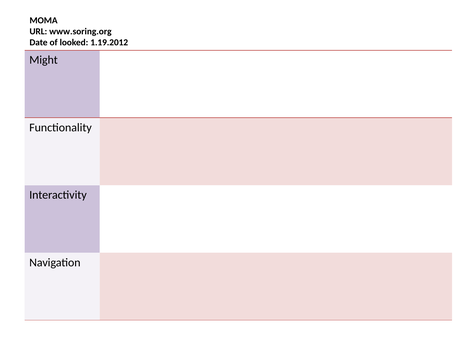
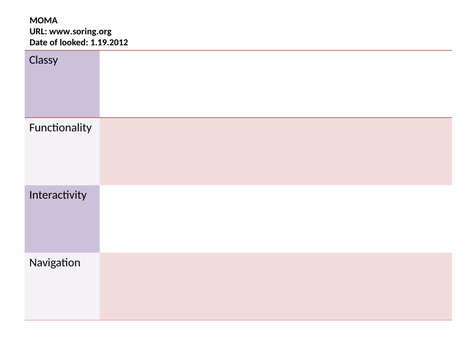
Might: Might -> Classy (44, 60)
